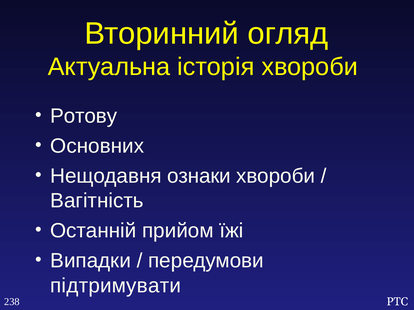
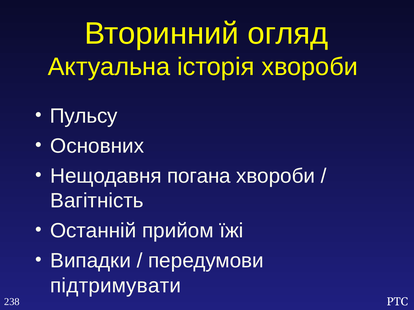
Ротову: Ротову -> Пульсу (84, 116)
ознаки: ознаки -> погана (199, 176)
